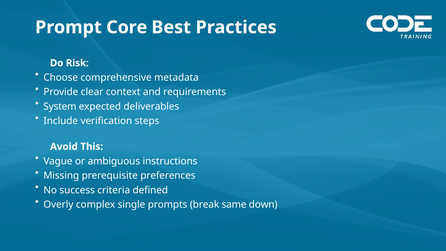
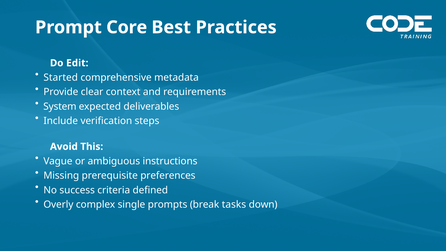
Risk: Risk -> Edit (77, 63)
Choose: Choose -> Started (61, 77)
same: same -> tasks (234, 204)
